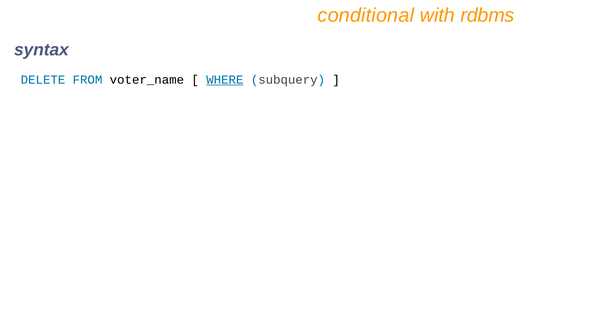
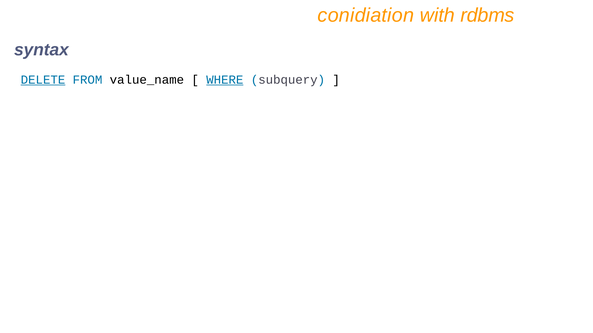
conditional: conditional -> conidiation (366, 15)
DELETE underline: none -> present (43, 80)
voter_name: voter_name -> value_name (147, 80)
